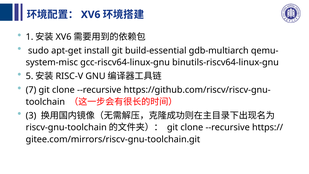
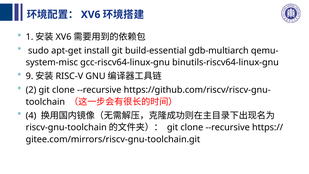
5: 5 -> 9 (30, 76)
7: 7 -> 2 (31, 90)
3: 3 -> 4 (31, 115)
